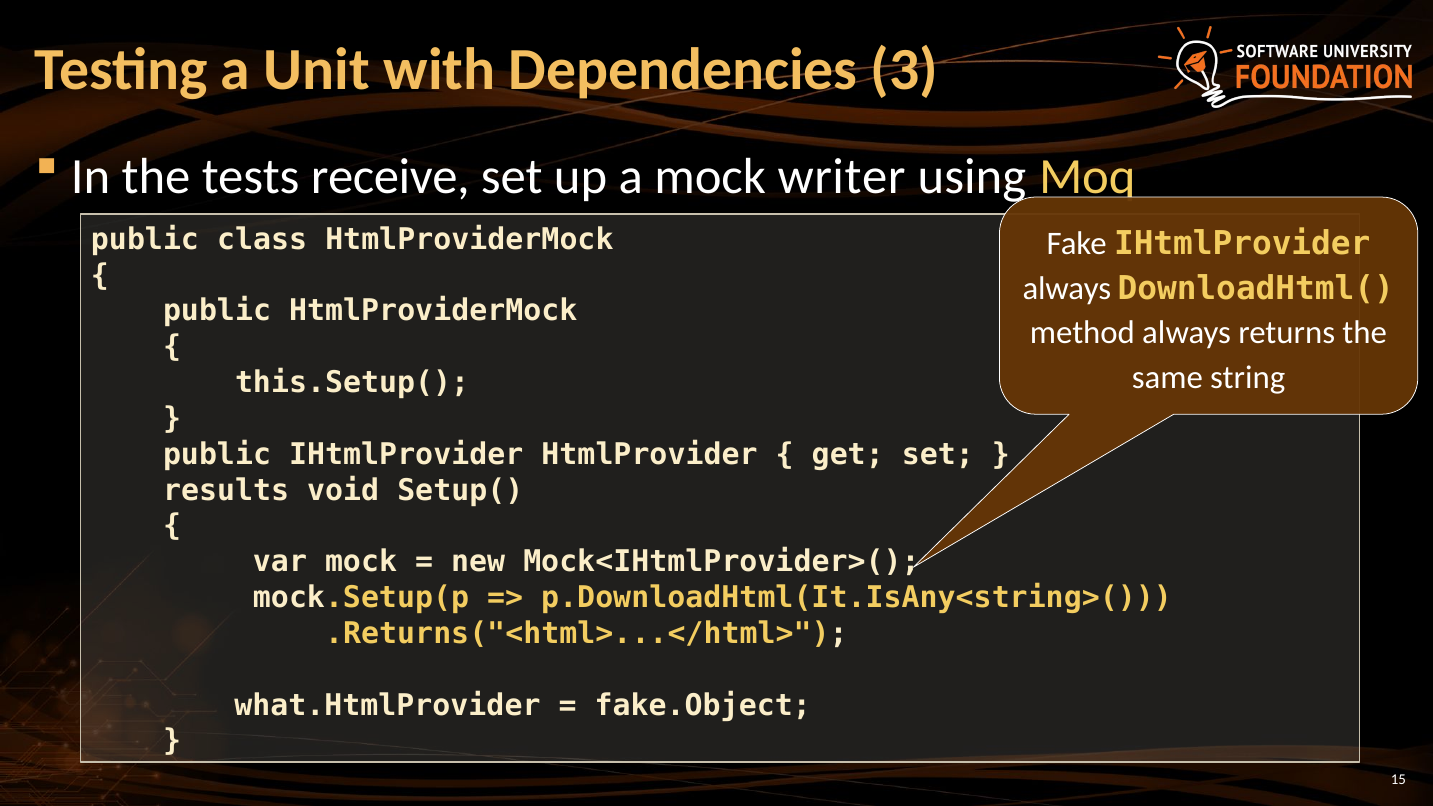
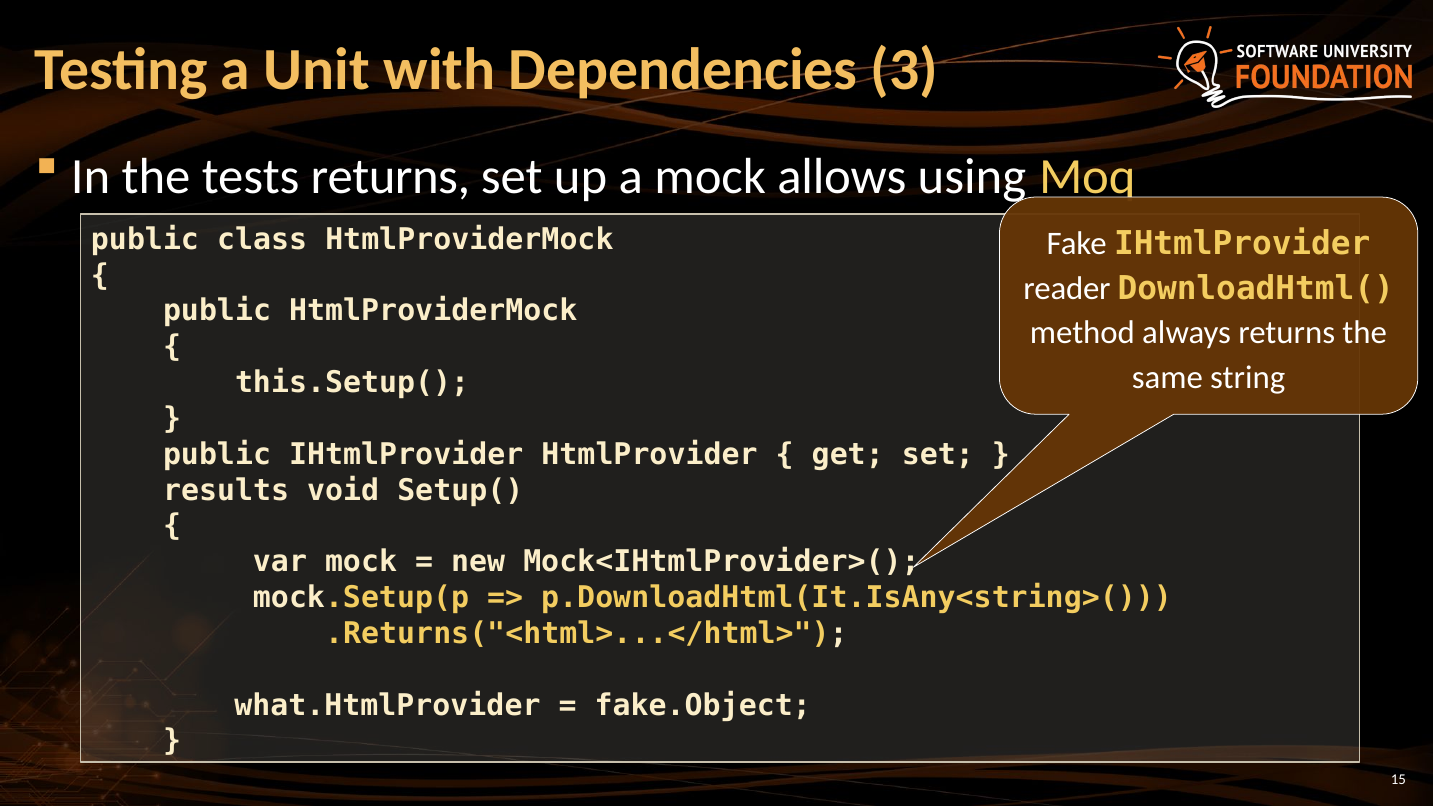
tests receive: receive -> returns (390, 177)
writer: writer -> allows (842, 177)
always: always -> reader (1067, 288)
